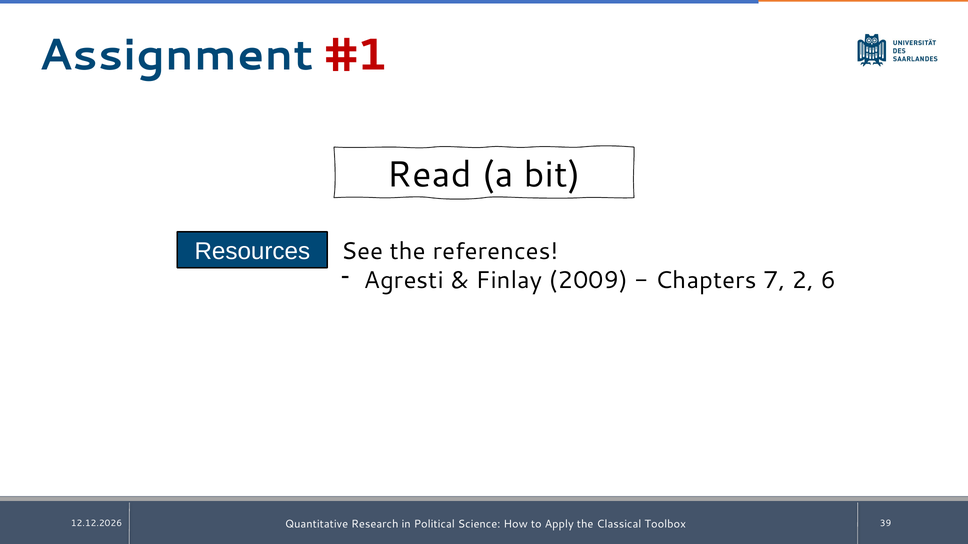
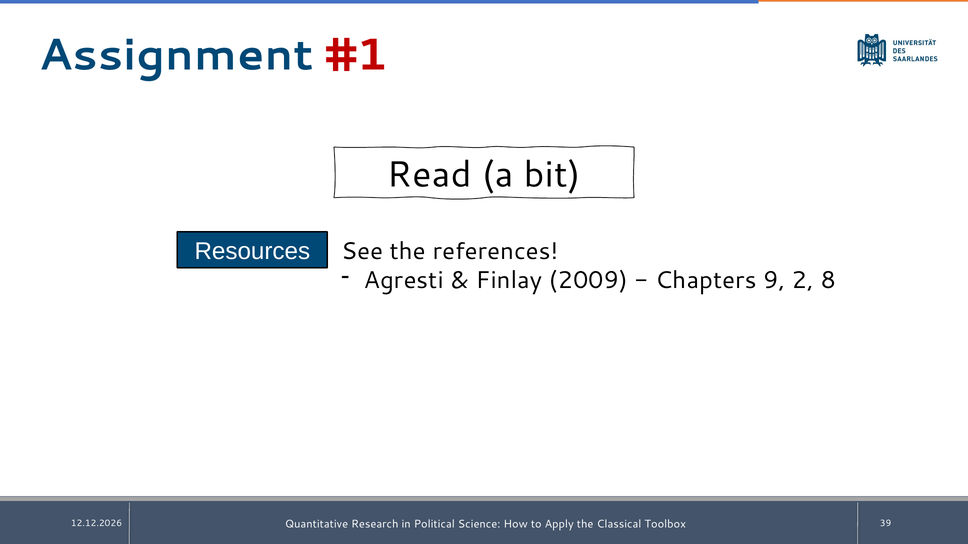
7: 7 -> 9 (774, 281)
6: 6 -> 8 (828, 281)
